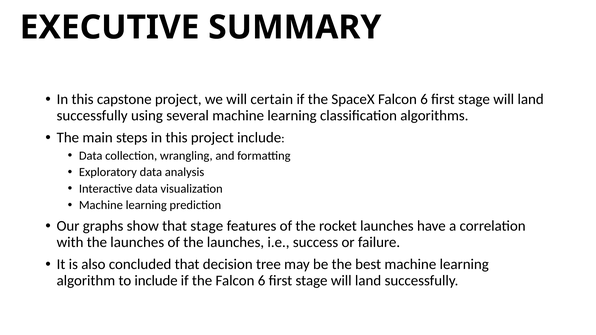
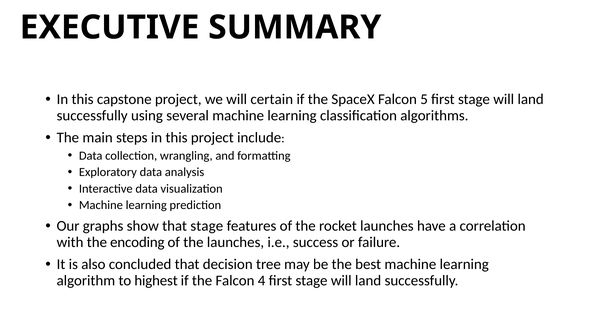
SpaceX Falcon 6: 6 -> 5 (424, 99)
with the launches: launches -> encoding (137, 242)
to include: include -> highest (156, 281)
the Falcon 6: 6 -> 4 (262, 281)
